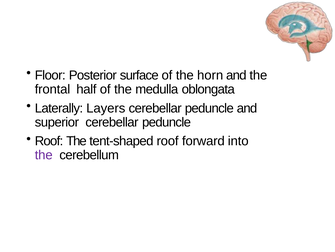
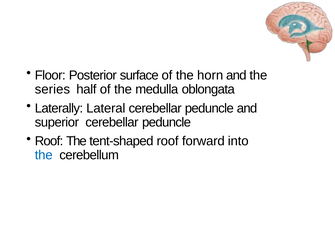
frontal: frontal -> series (52, 89)
Layers: Layers -> Lateral (106, 108)
the colour: purple -> blue (44, 155)
